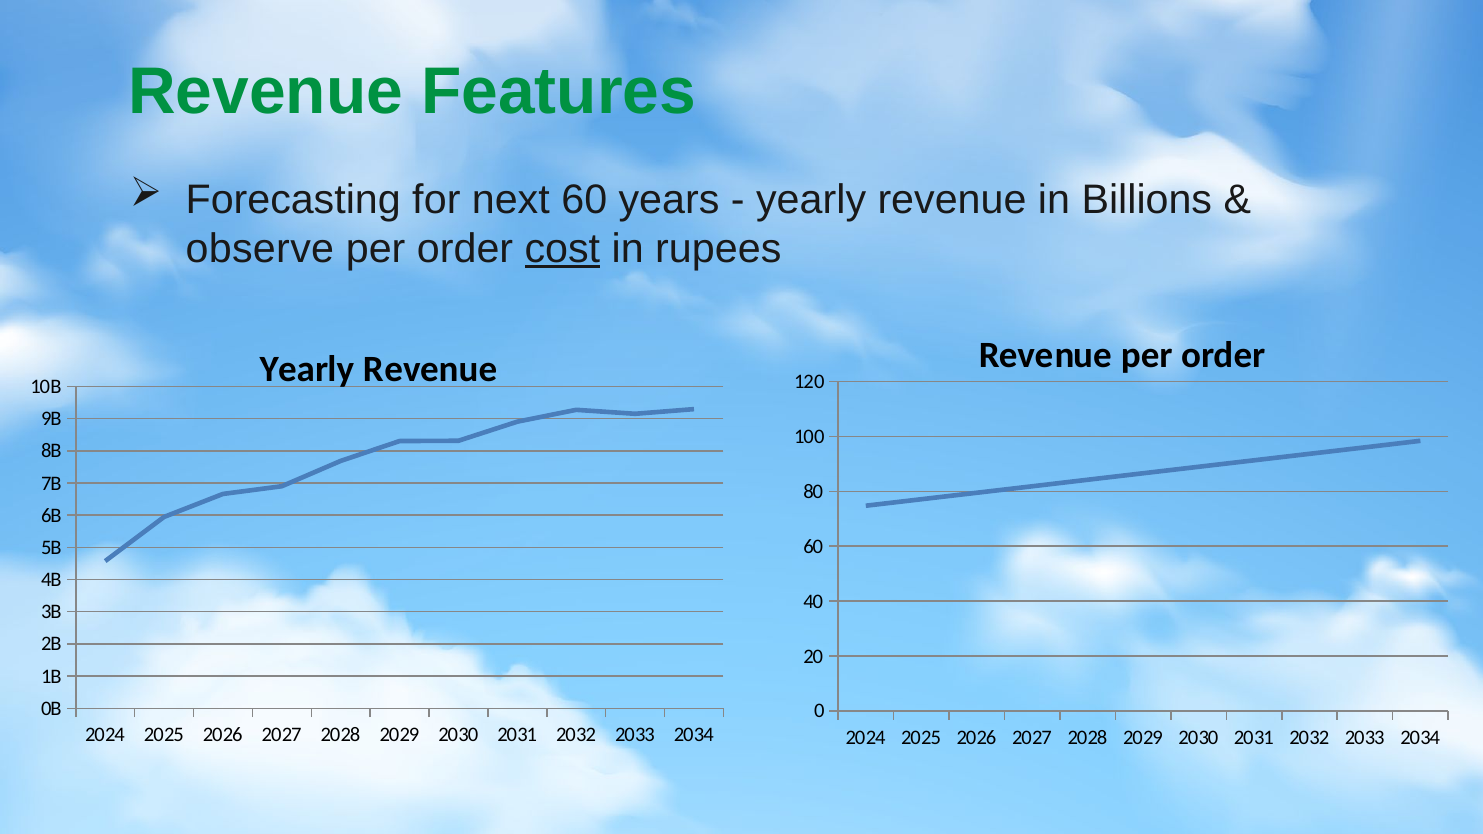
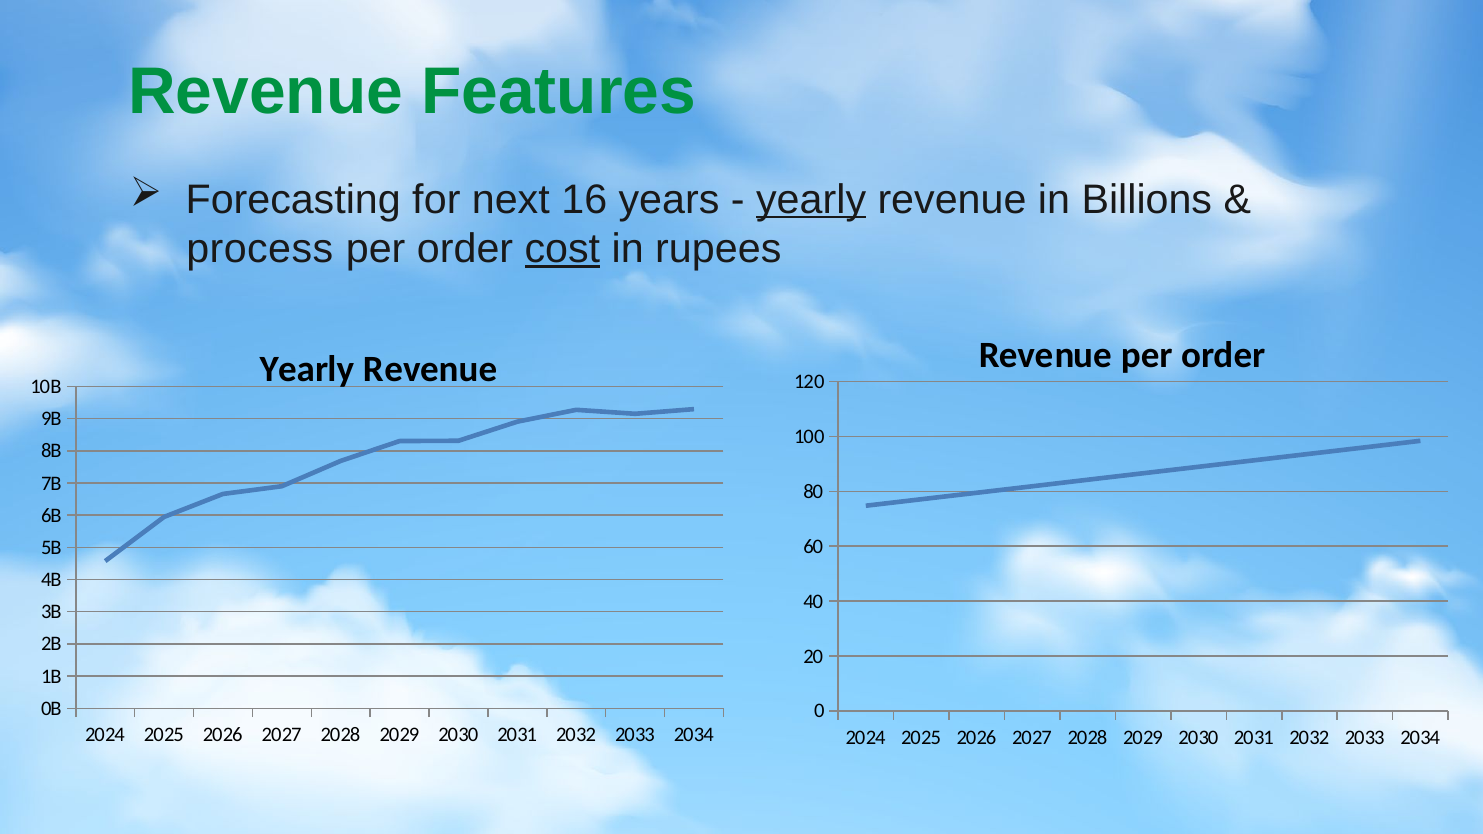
next 60: 60 -> 16 (584, 200)
yearly underline: none -> present (811, 200)
observe: observe -> process (260, 249)
